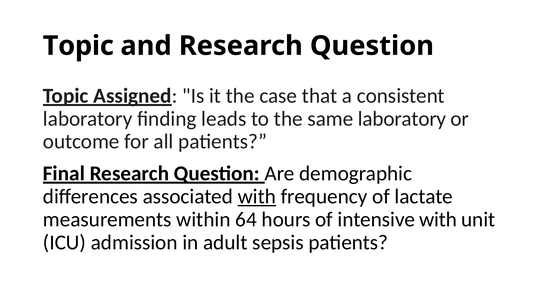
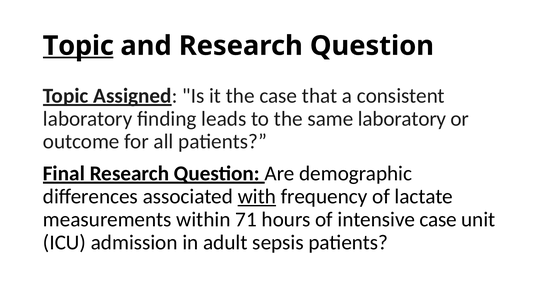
Topic underline: none -> present (78, 46)
64: 64 -> 71 (246, 220)
intensive with: with -> case (438, 220)
